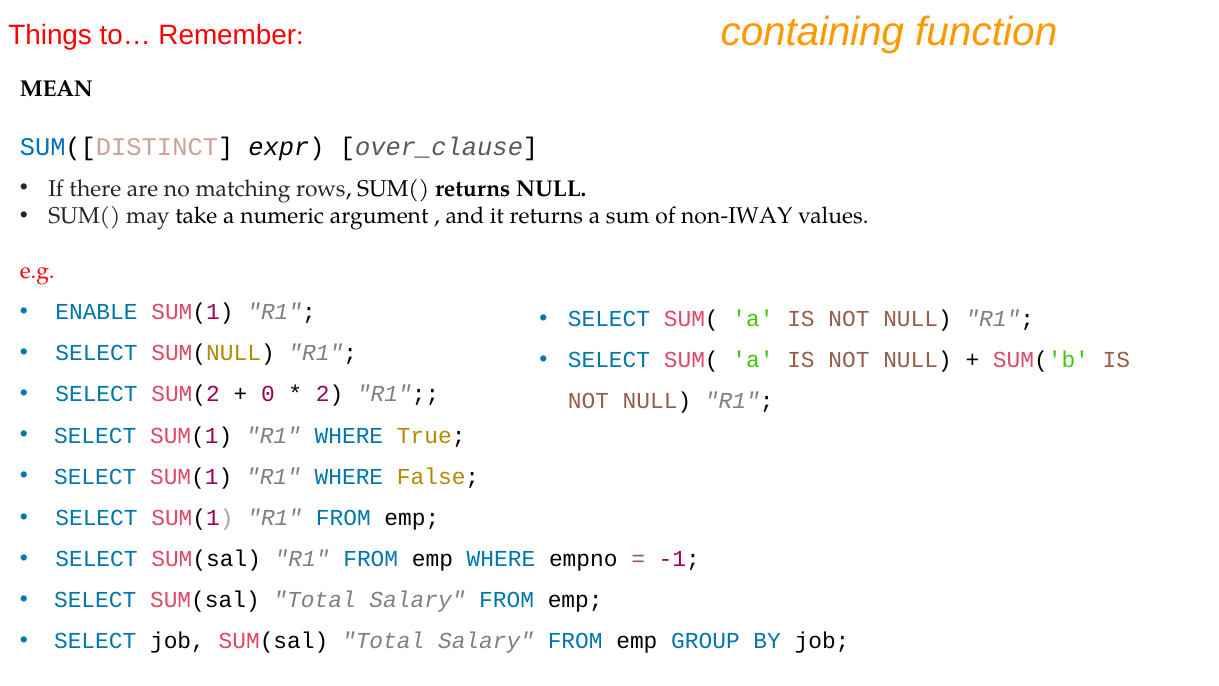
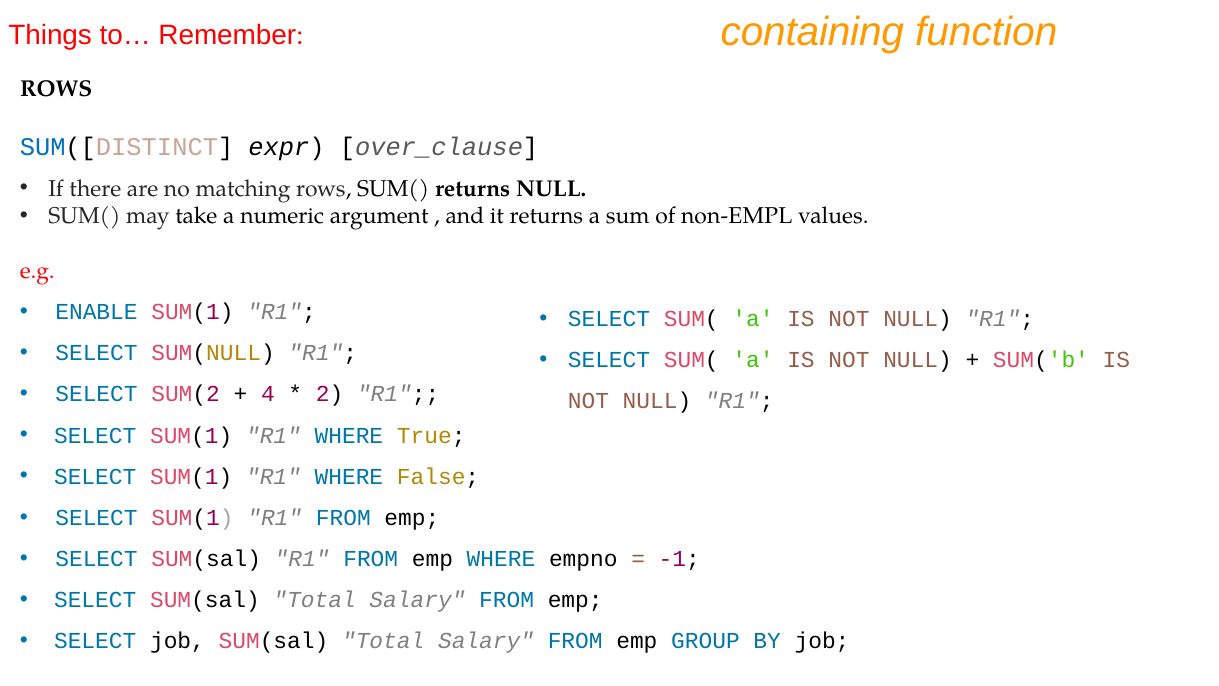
MEAN: MEAN -> ROWS (56, 89)
non-IWAY: non-IWAY -> non-EMPL (737, 216)
0: 0 -> 4 (268, 394)
